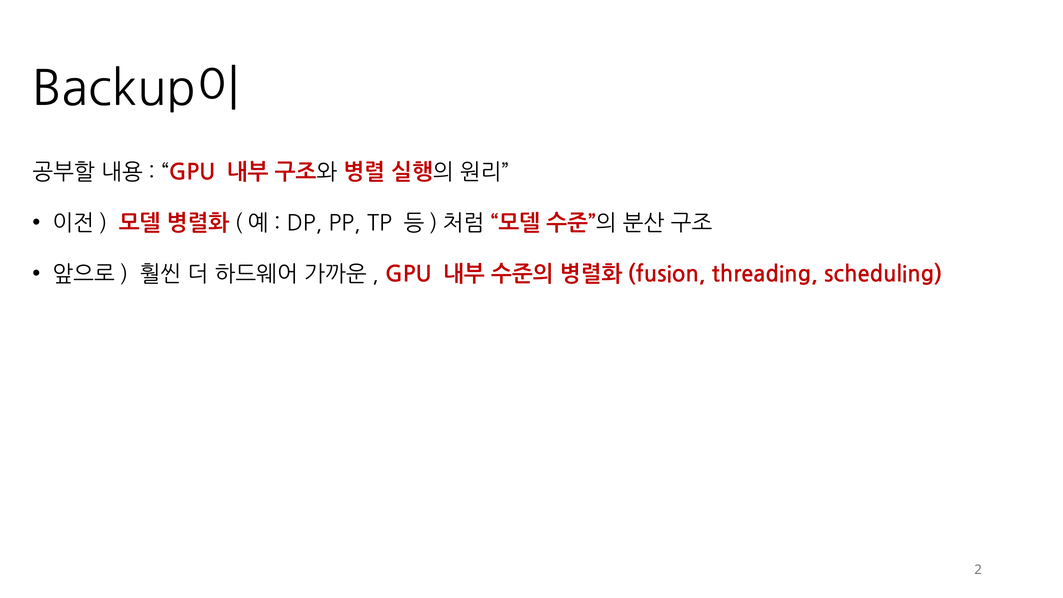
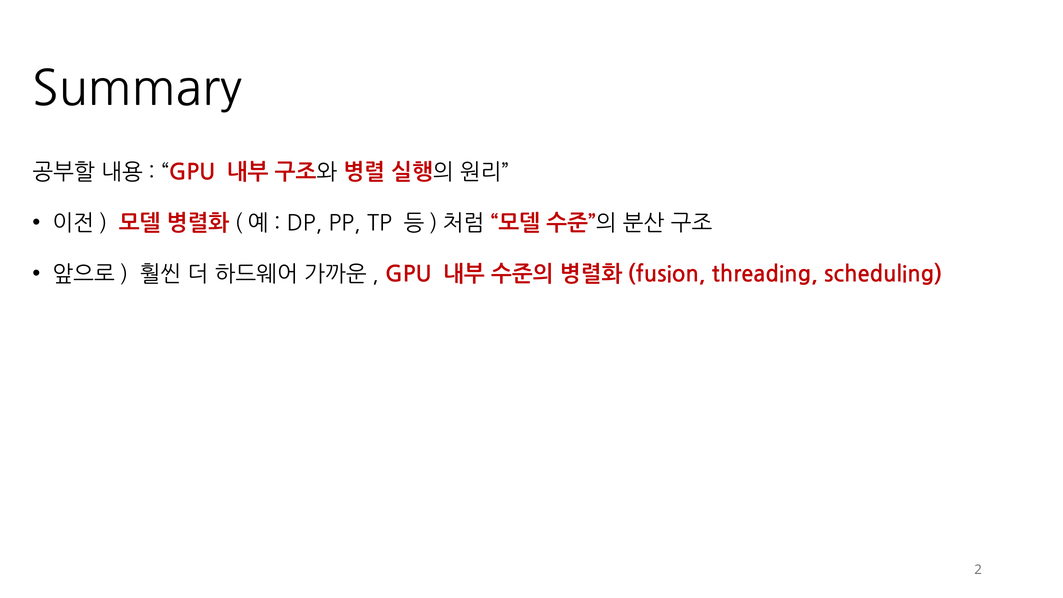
Backup이: Backup이 -> Summary (137, 89)
